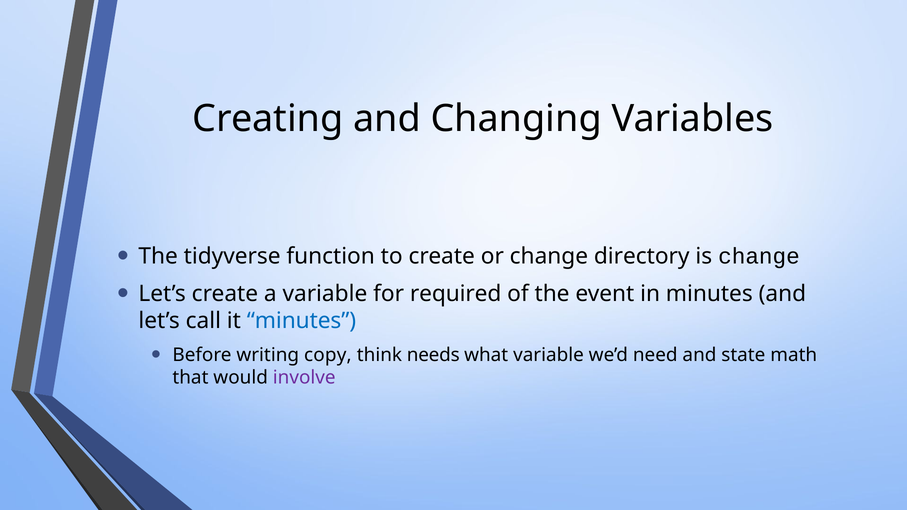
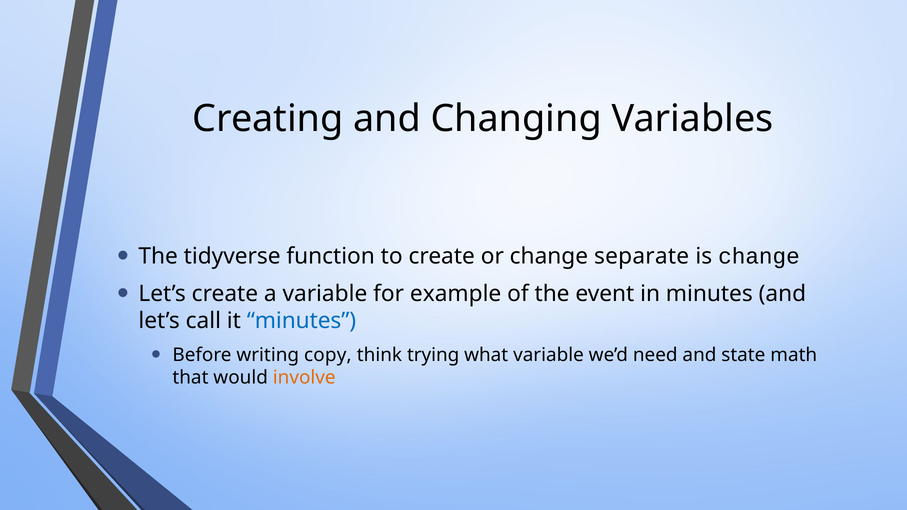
directory: directory -> separate (642, 256)
required: required -> example (456, 294)
needs: needs -> trying (433, 355)
involve colour: purple -> orange (304, 378)
